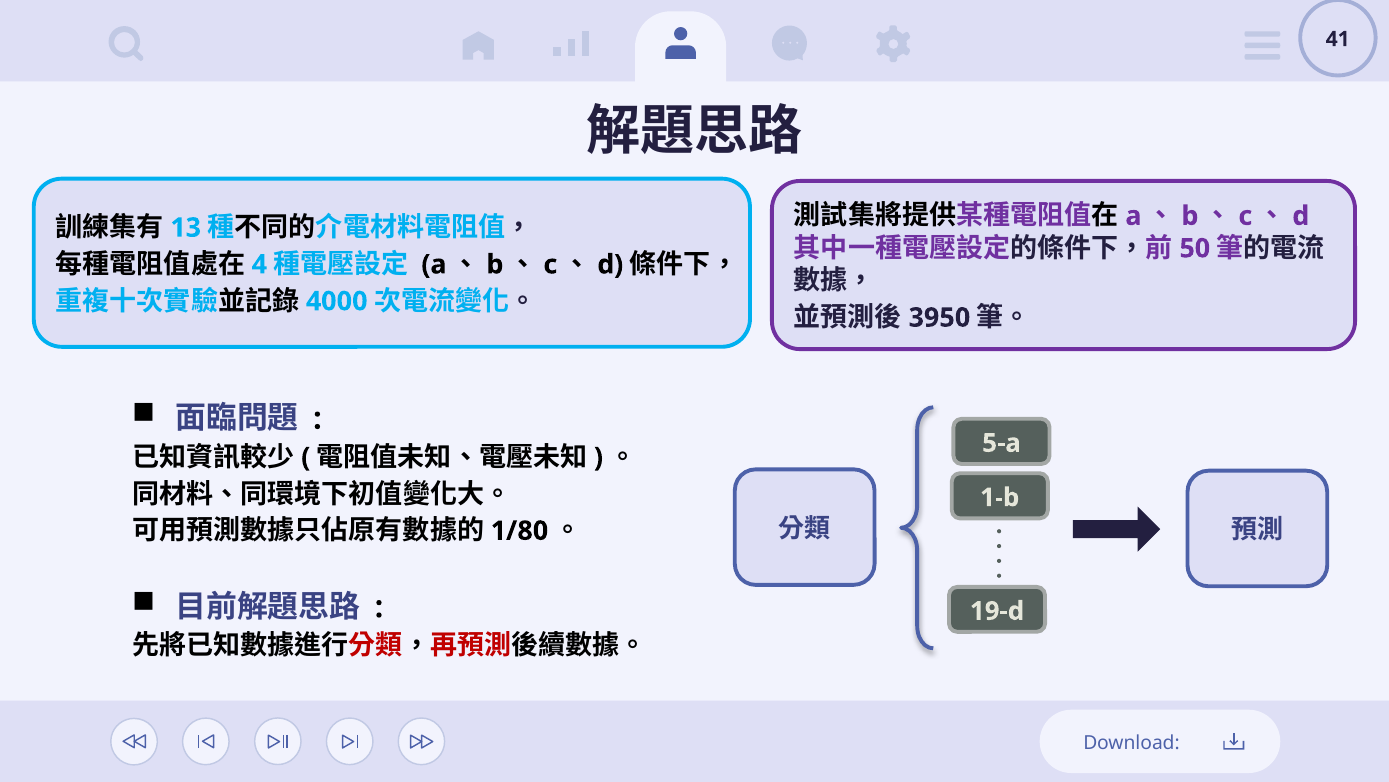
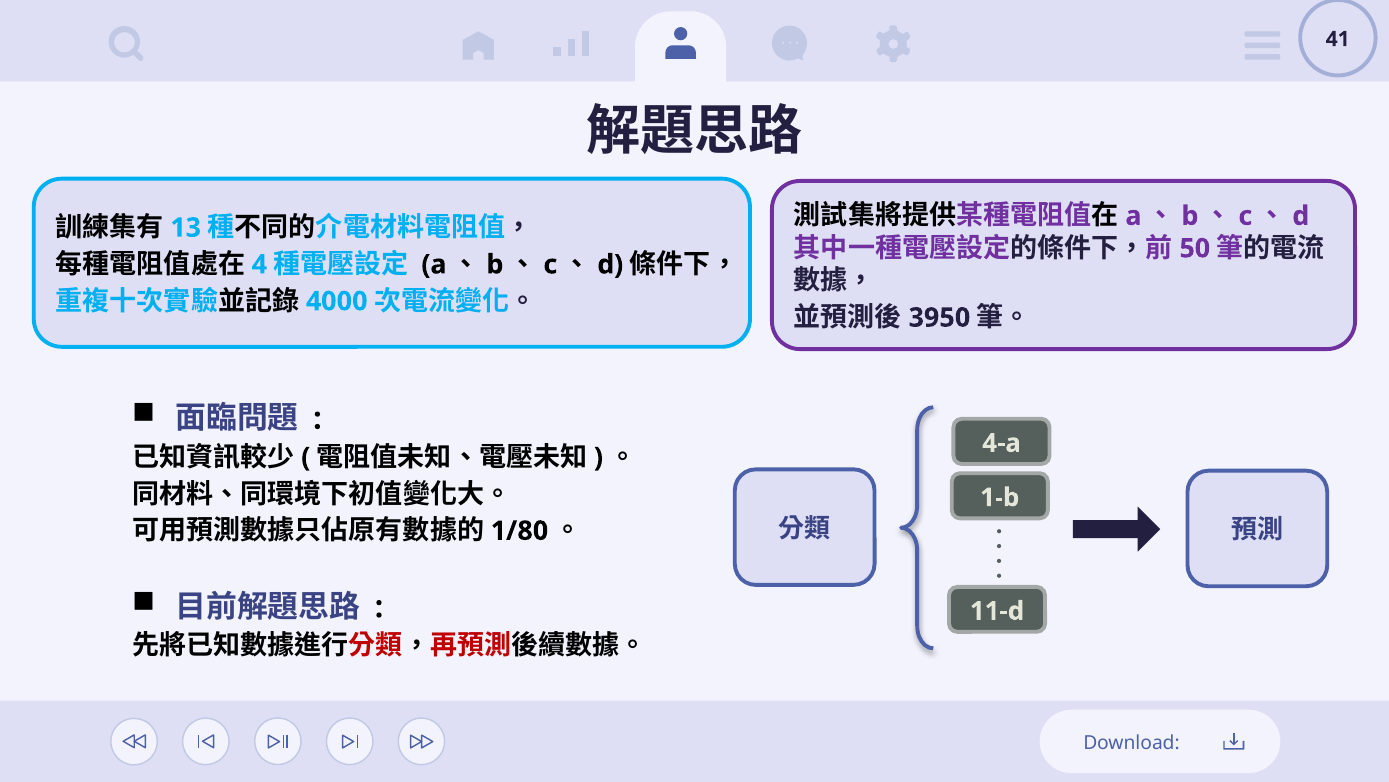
5-a: 5-a -> 4-a (1001, 443)
19-d: 19-d -> 11-d (997, 611)
